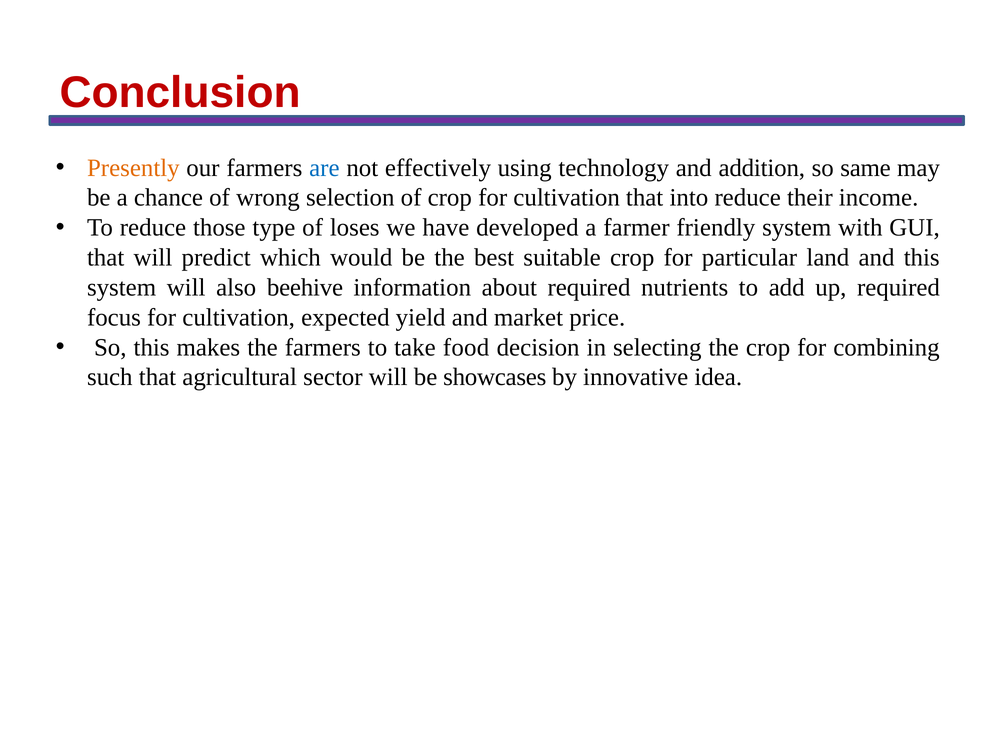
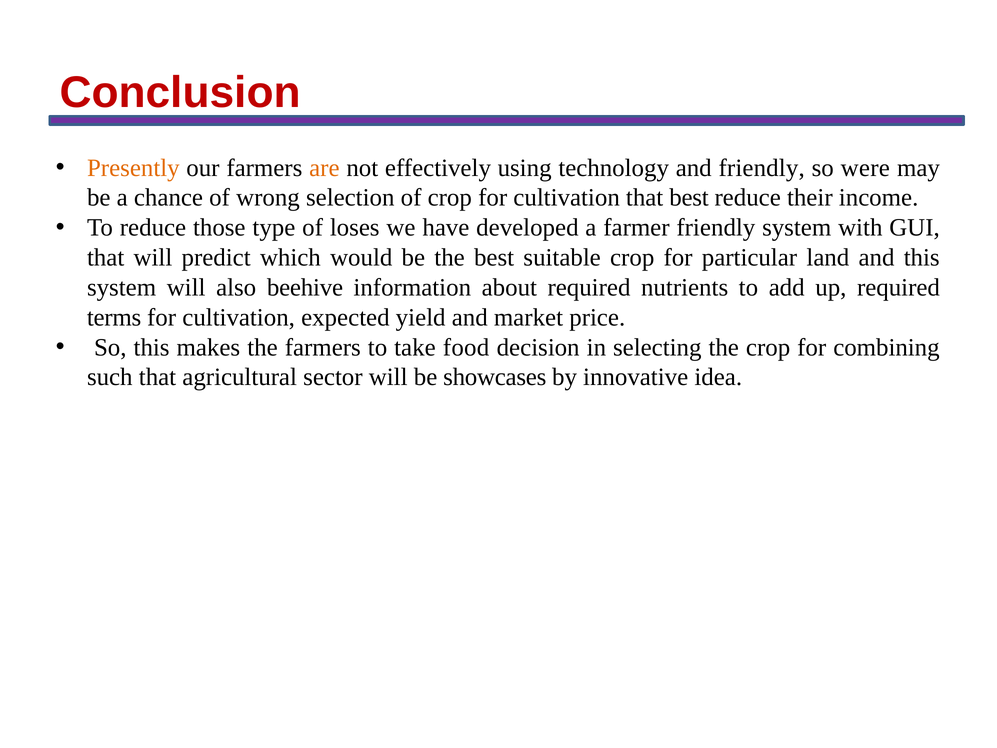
are colour: blue -> orange (324, 168)
and addition: addition -> friendly (762, 168)
same: same -> were (865, 168)
that into: into -> best (689, 198)
focus: focus -> terms (114, 317)
